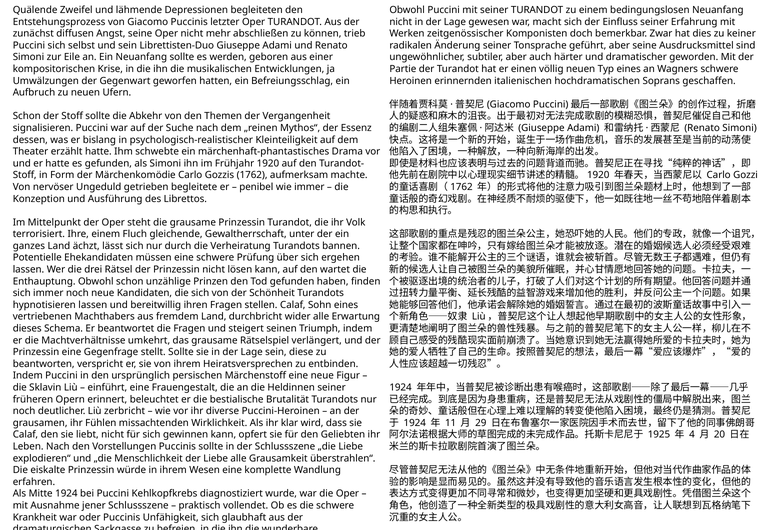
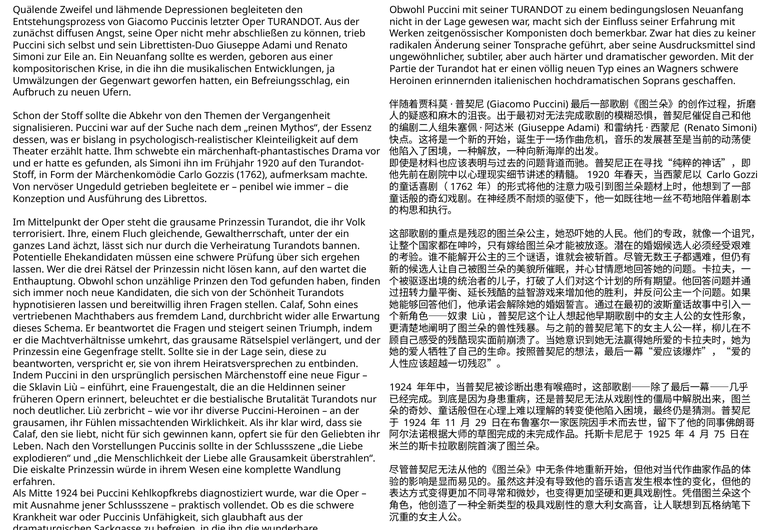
20: 20 -> 75 (719, 434)
